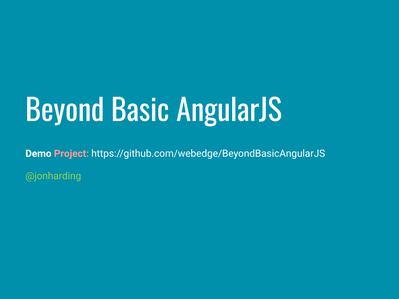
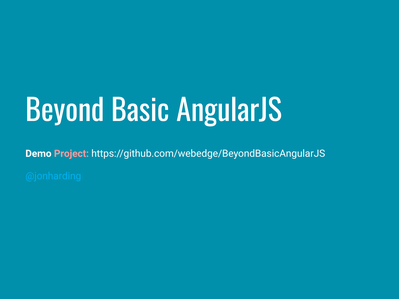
@jonharding colour: light green -> light blue (53, 176)
